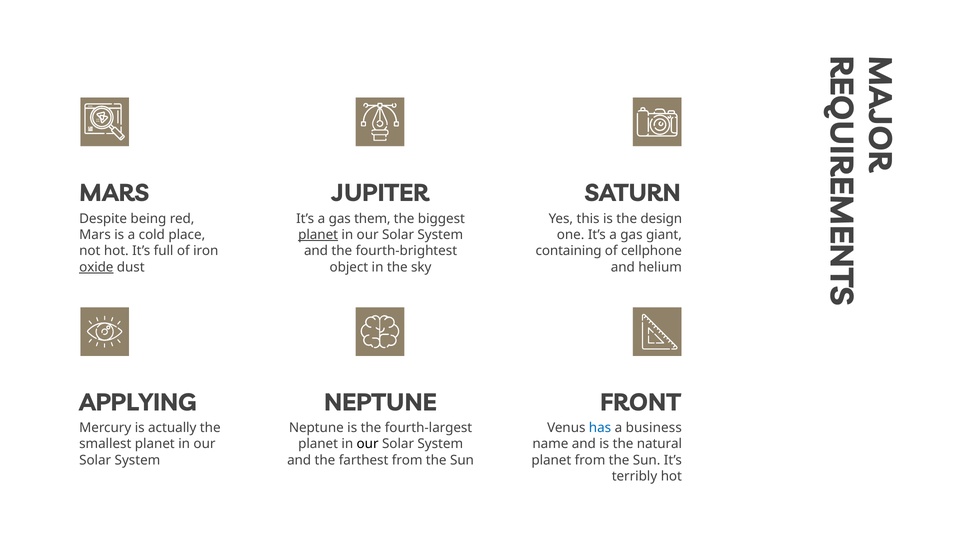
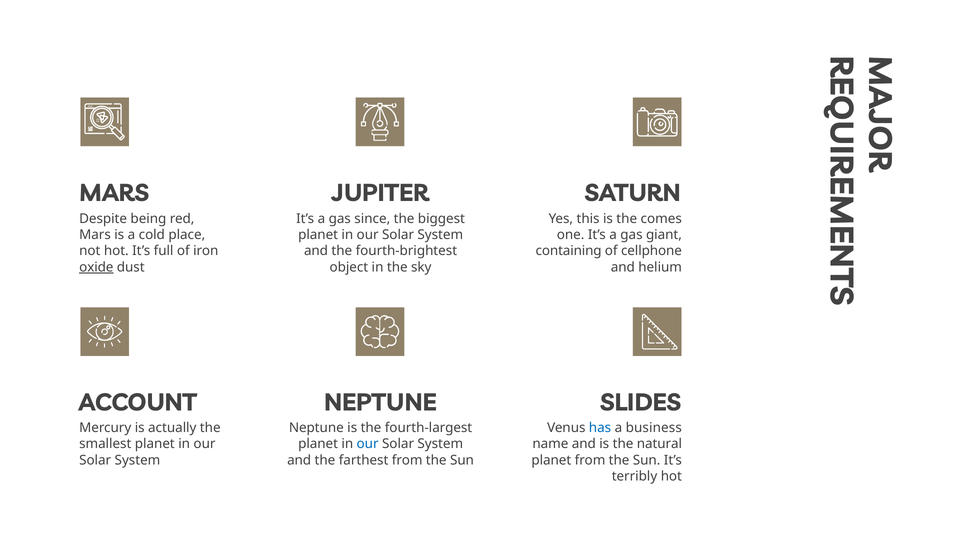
them: them -> since (372, 219)
design: design -> comes (661, 219)
planet underline: present -> none (318, 235)
APPLYING: APPLYING -> ACCOUNT (138, 403)
FRONT: FRONT -> SLIDES (641, 403)
our colour: black -> blue (368, 444)
